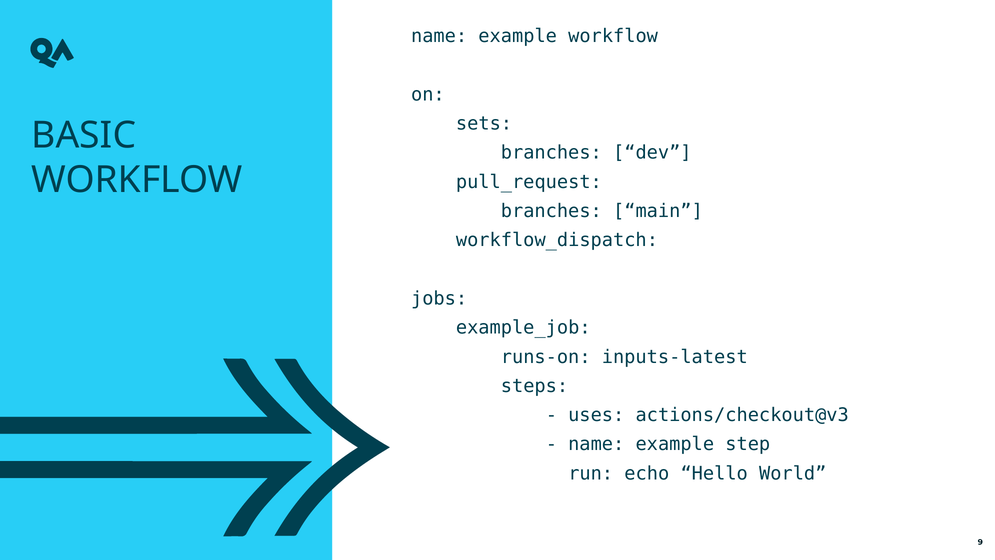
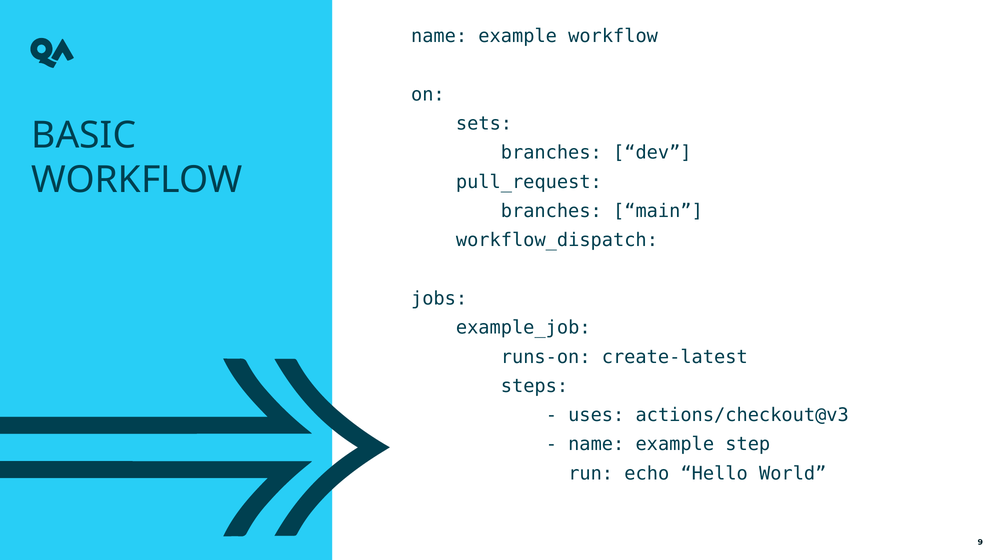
inputs-latest: inputs-latest -> create-latest (675, 357)
